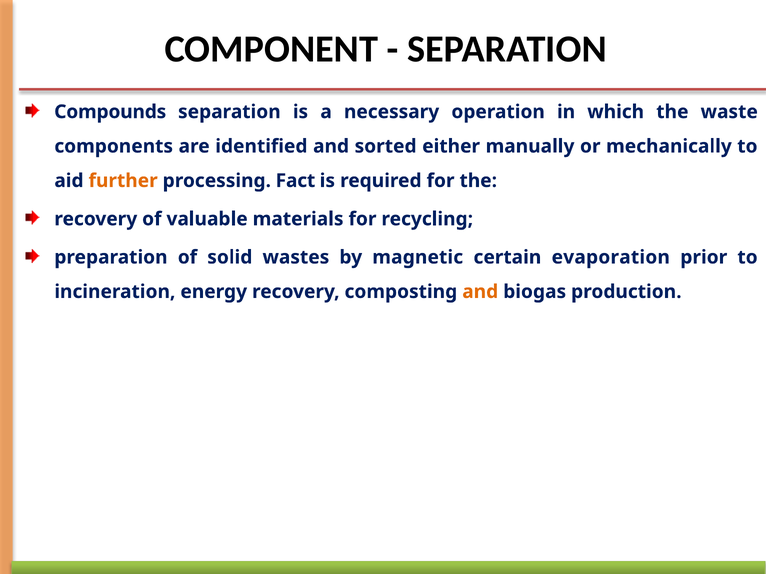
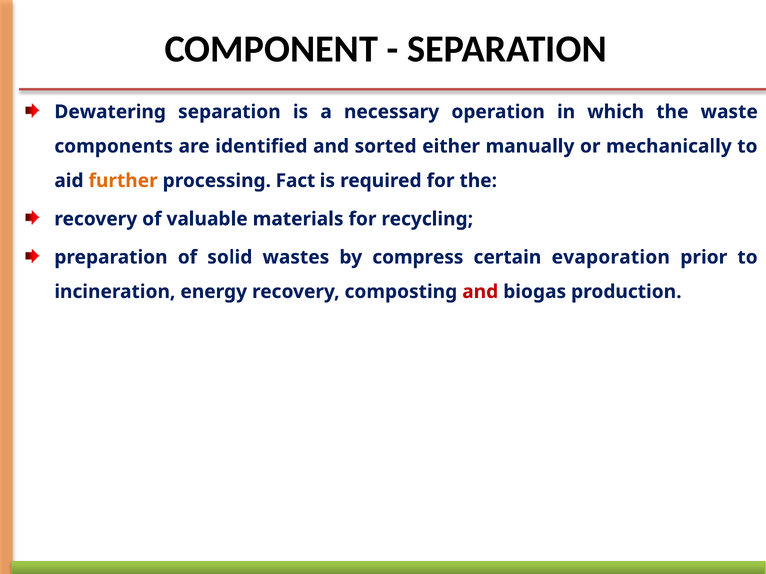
Compounds: Compounds -> Dewatering (110, 112)
magnetic: magnetic -> compress (418, 257)
and colour: orange -> red (480, 292)
